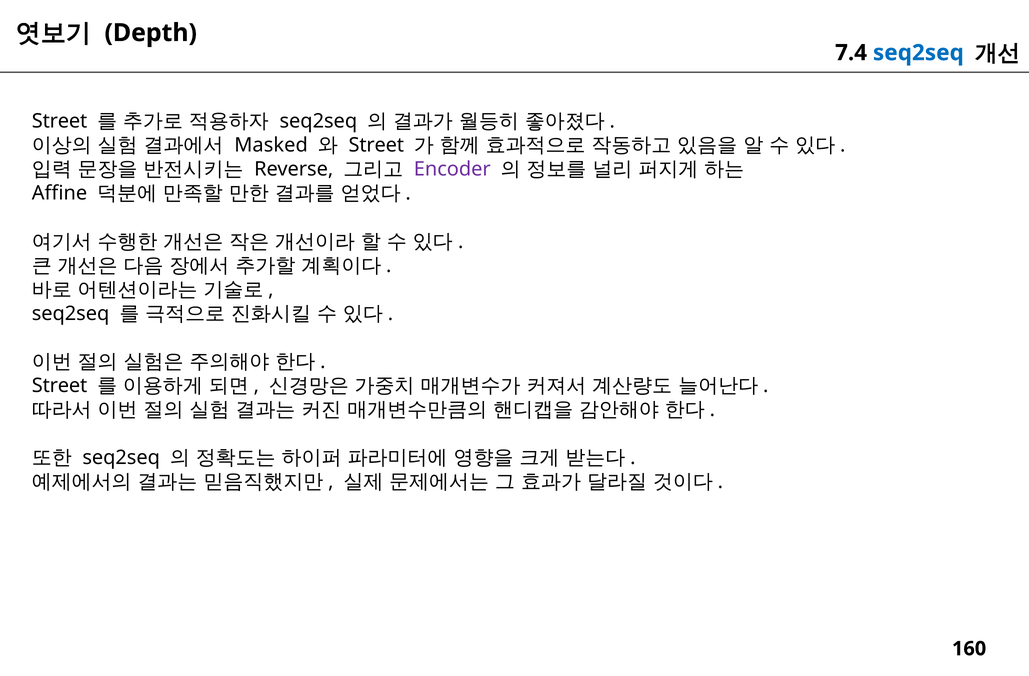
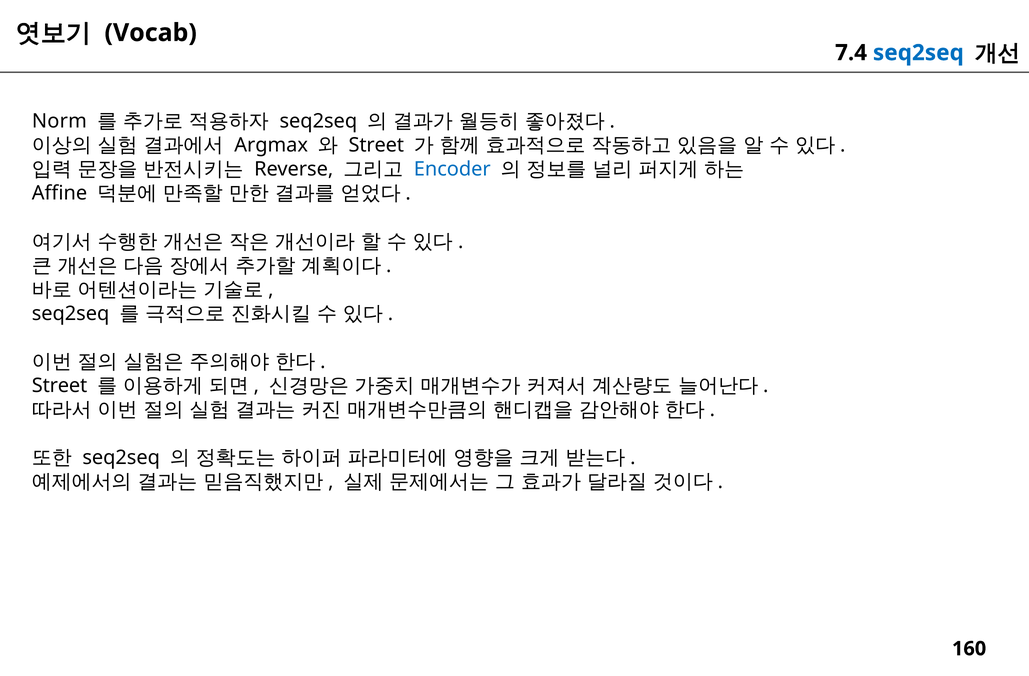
Depth: Depth -> Vocab (151, 33)
Street: Street -> Norm (59, 121)
Masked: Masked -> Argmax (271, 145)
Encoder colour: purple -> blue (452, 169)
